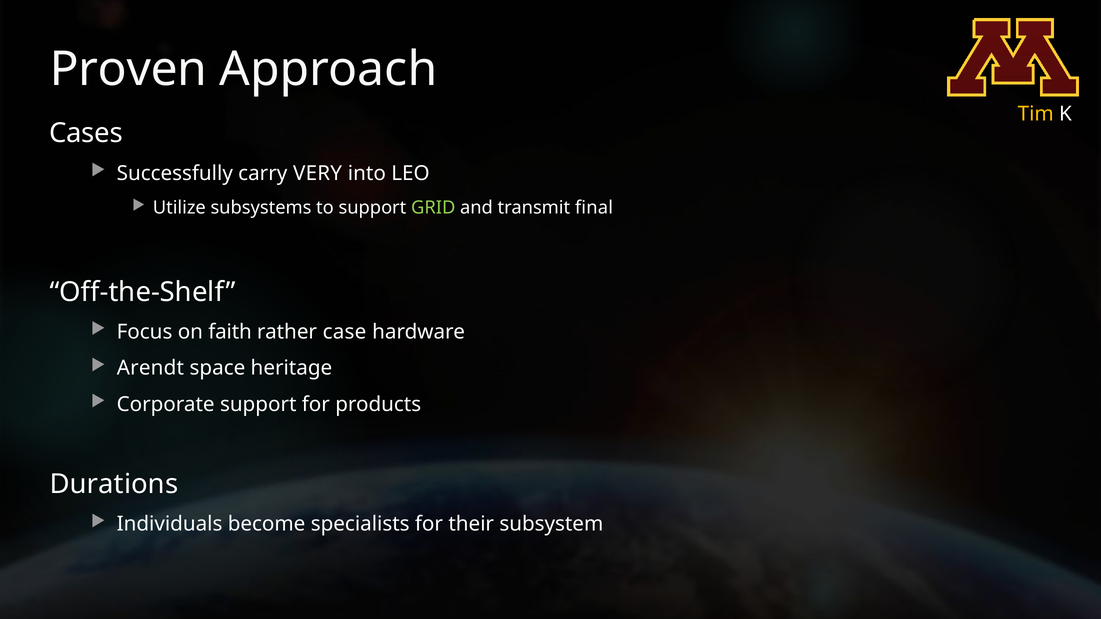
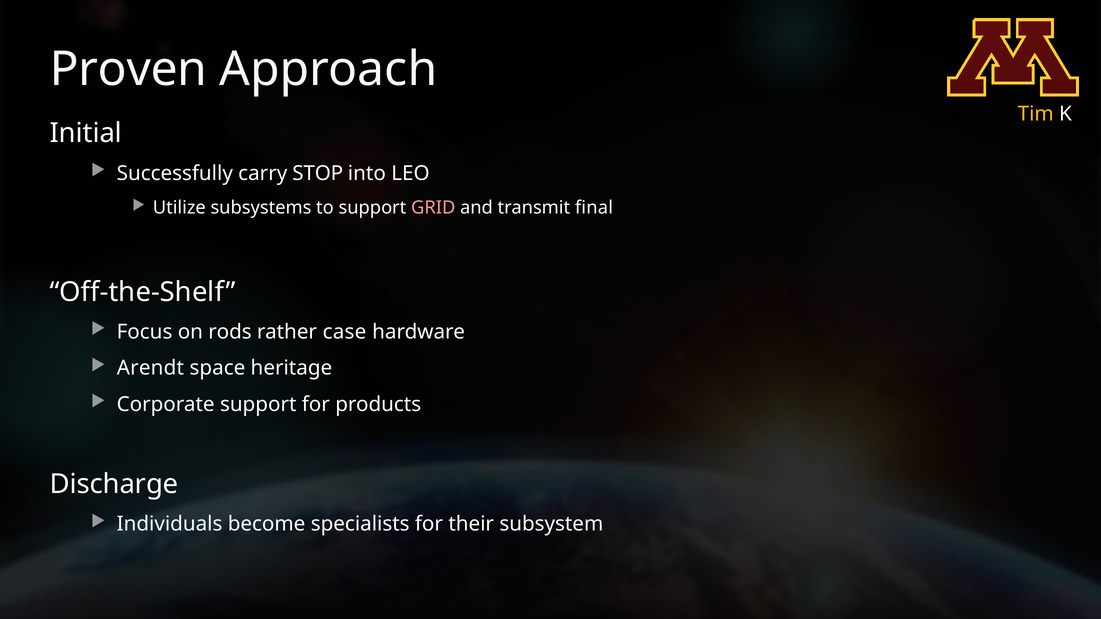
Cases: Cases -> Initial (86, 133)
VERY: VERY -> STOP (318, 173)
GRID colour: light green -> pink (433, 208)
faith: faith -> rods (230, 332)
Durations: Durations -> Discharge (114, 484)
